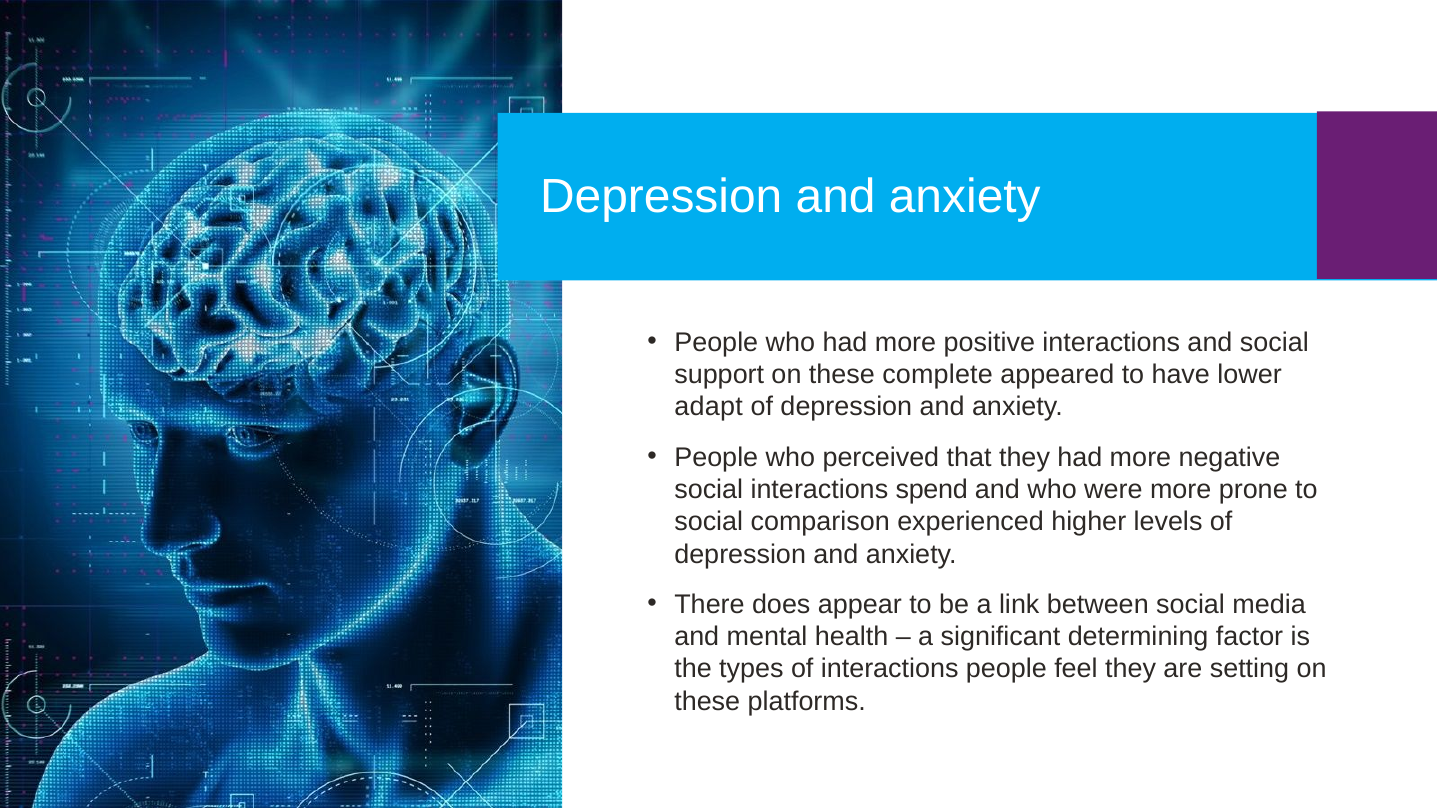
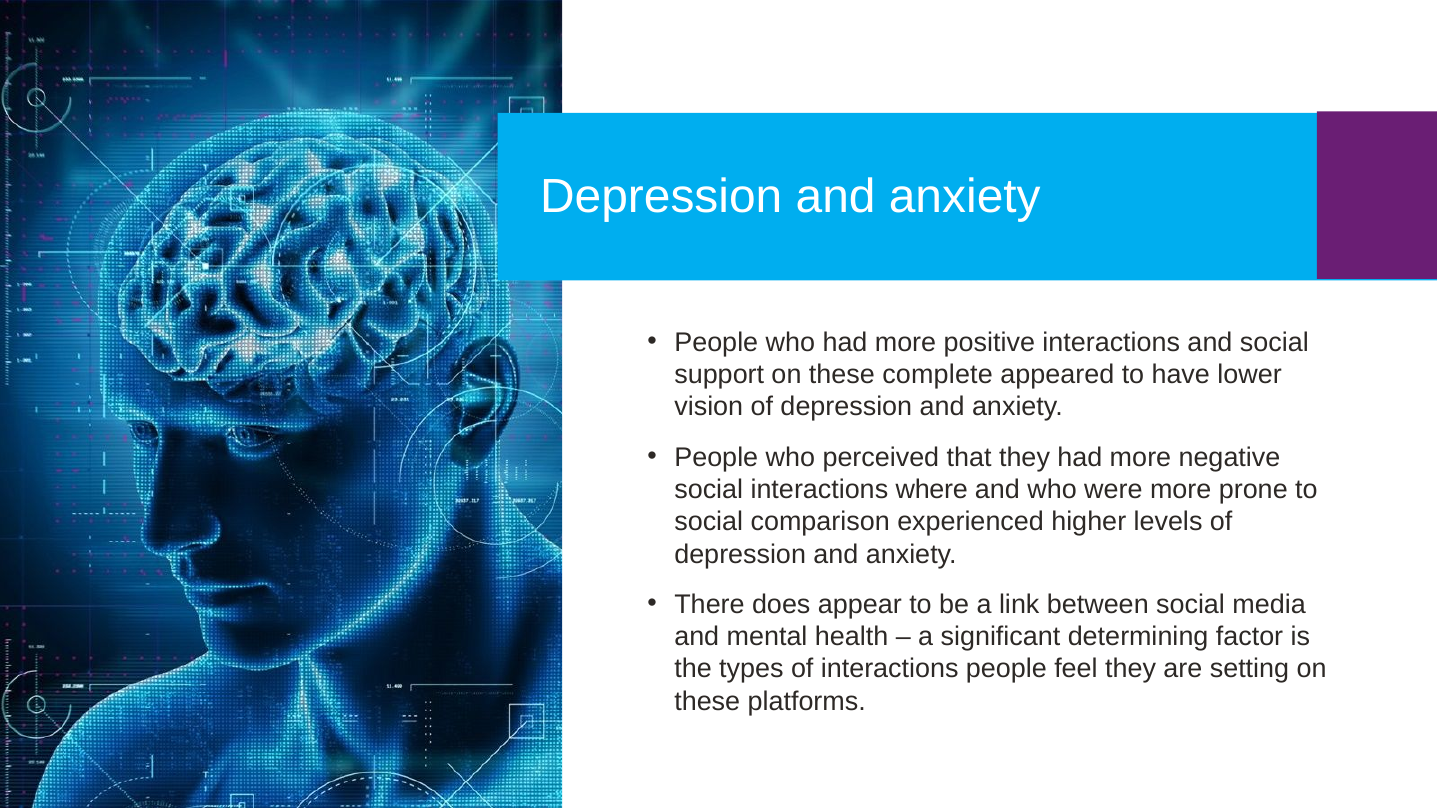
adapt: adapt -> vision (709, 407)
spend: spend -> where (932, 490)
